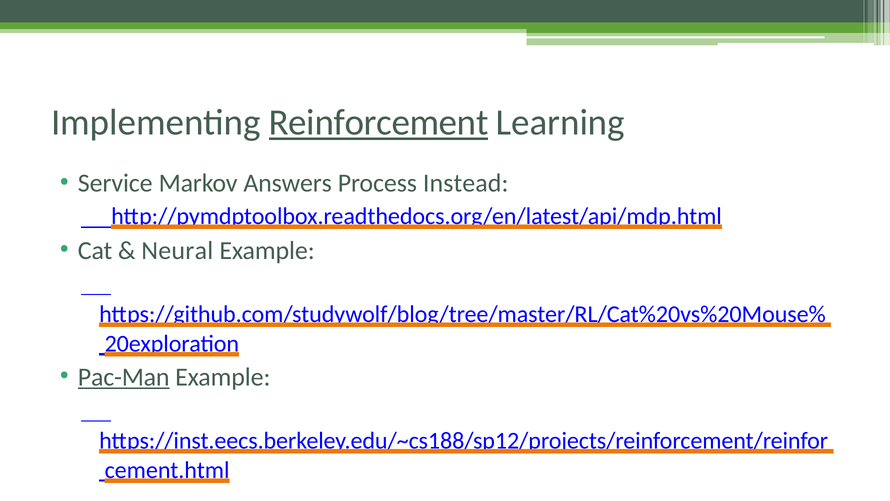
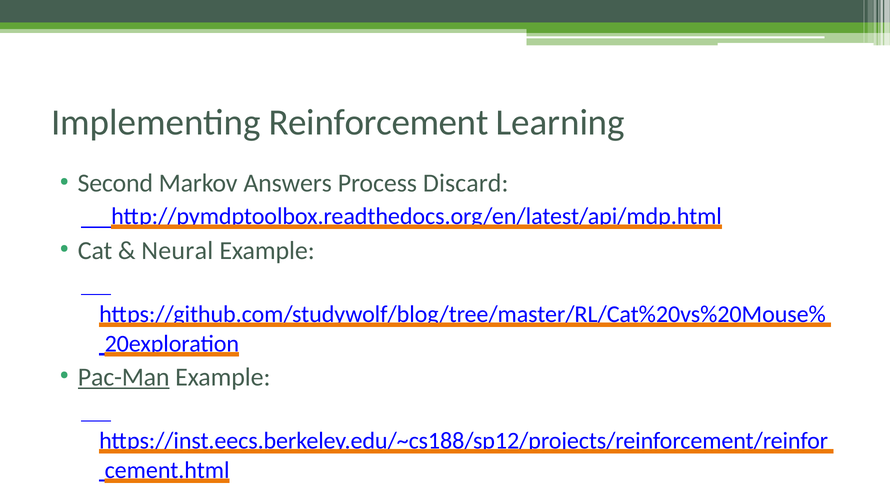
Reinforcement underline: present -> none (379, 123)
Service: Service -> Second (115, 183)
Instead: Instead -> Discard (466, 183)
